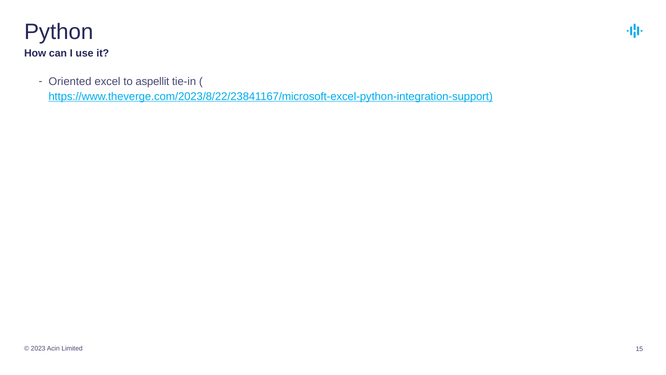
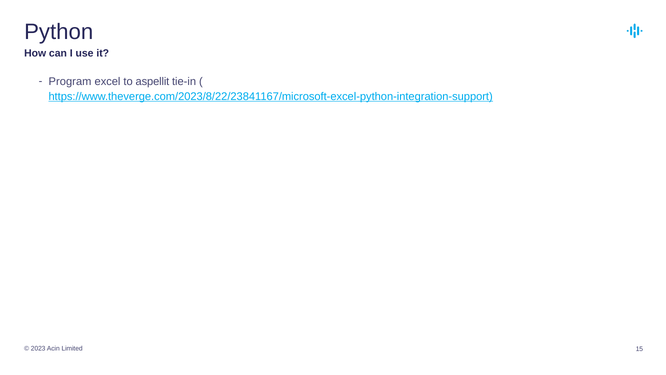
Oriented: Oriented -> Program (70, 82)
